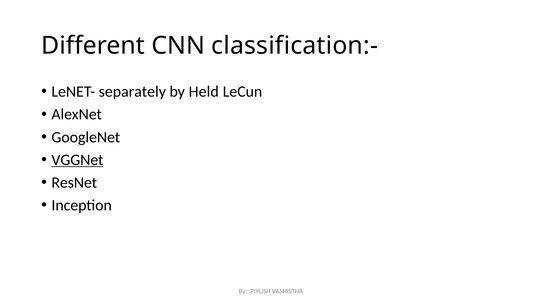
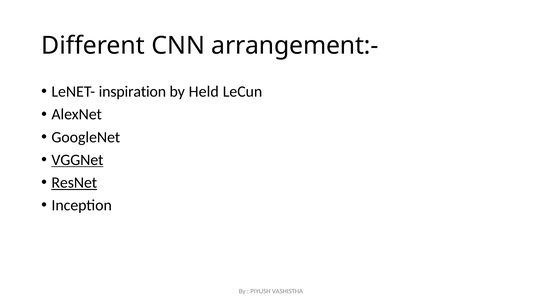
classification:-: classification:- -> arrangement:- (295, 46)
separately: separately -> inspiration (132, 92)
ResNet underline: none -> present (74, 183)
